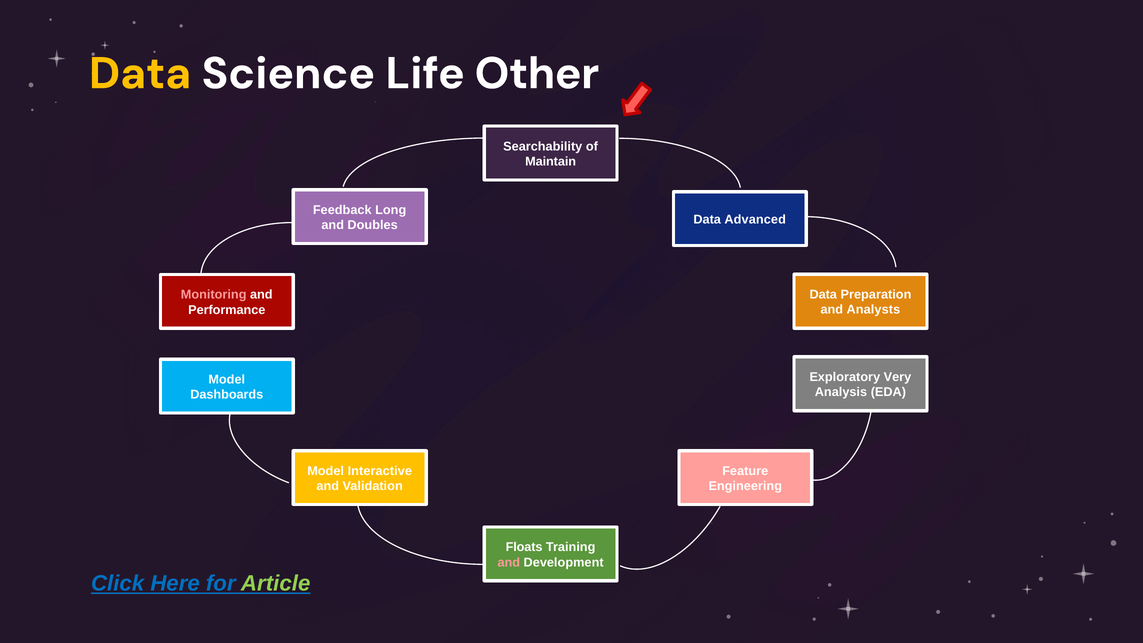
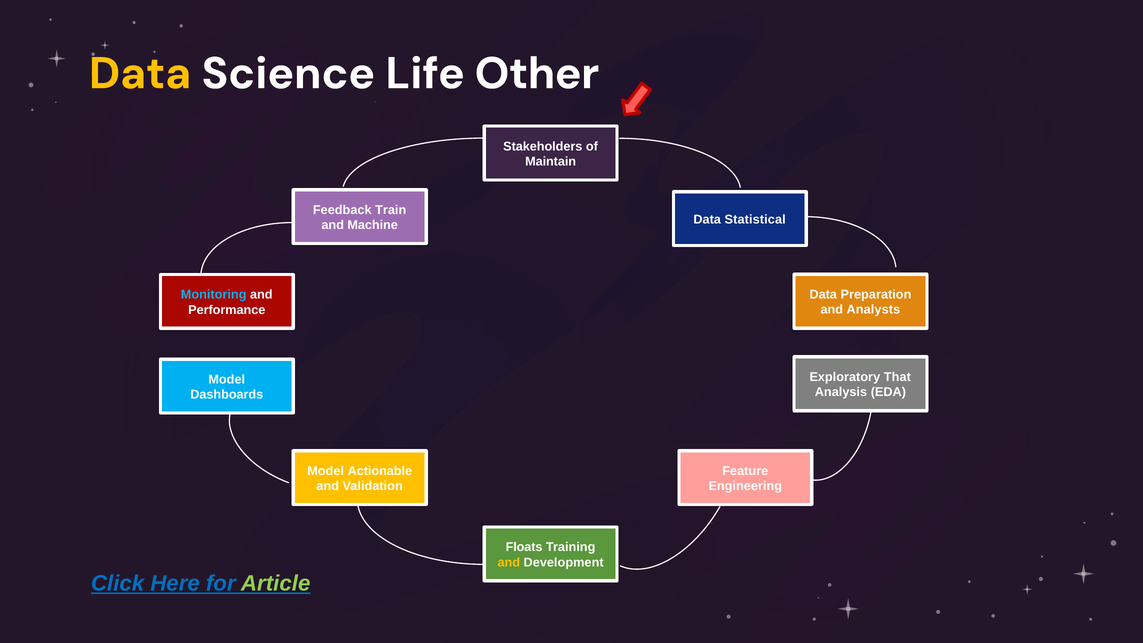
Searchability: Searchability -> Stakeholders (543, 146)
Long: Long -> Train (391, 210)
Advanced: Advanced -> Statistical (755, 220)
Doubles: Doubles -> Machine (373, 225)
Monitoring colour: pink -> light blue (214, 295)
Very: Very -> That (897, 377)
Interactive: Interactive -> Actionable (380, 471)
and colour: pink -> yellow (509, 562)
